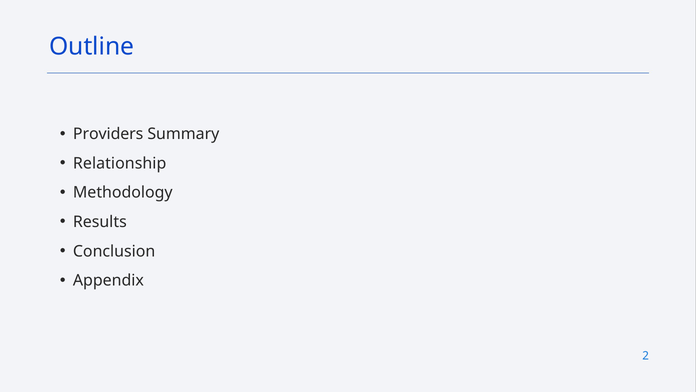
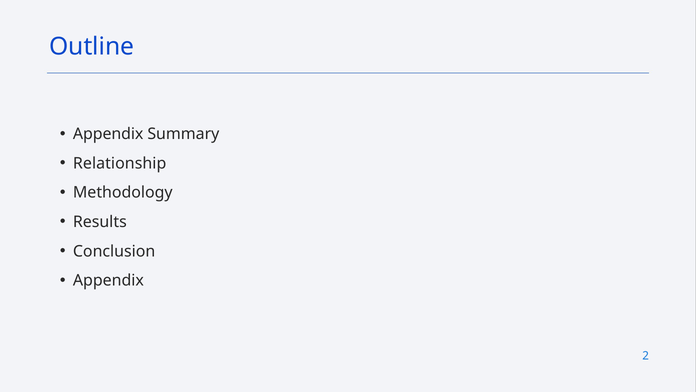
Providers: Providers -> Appendix (108, 134)
